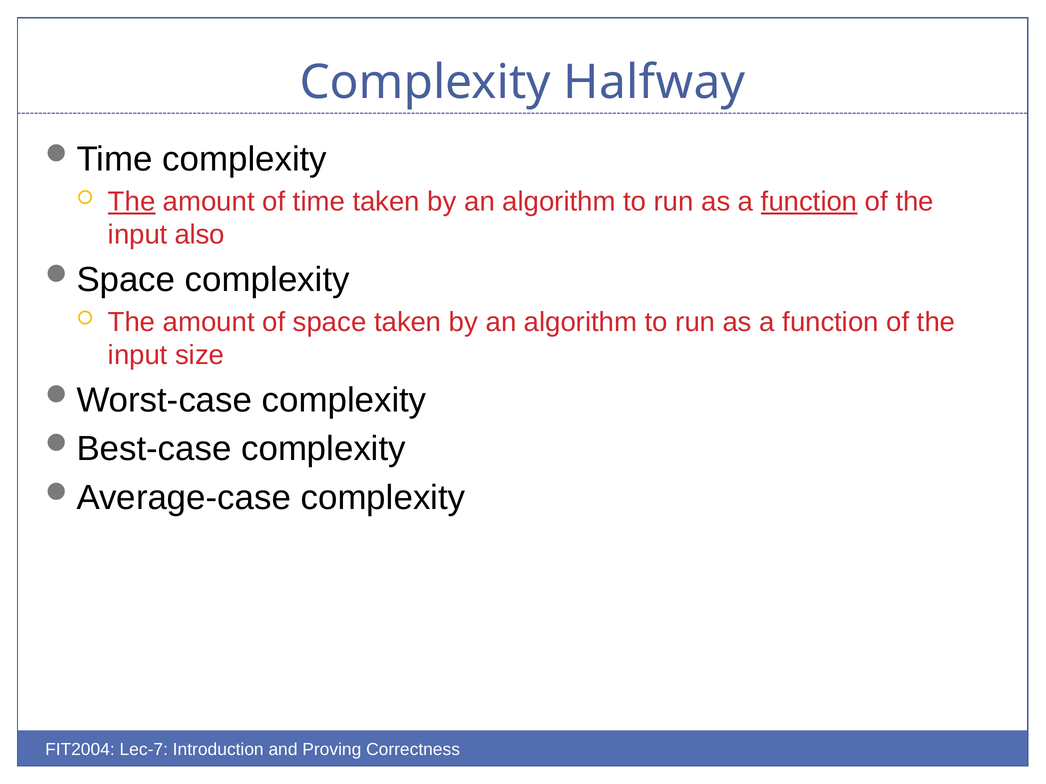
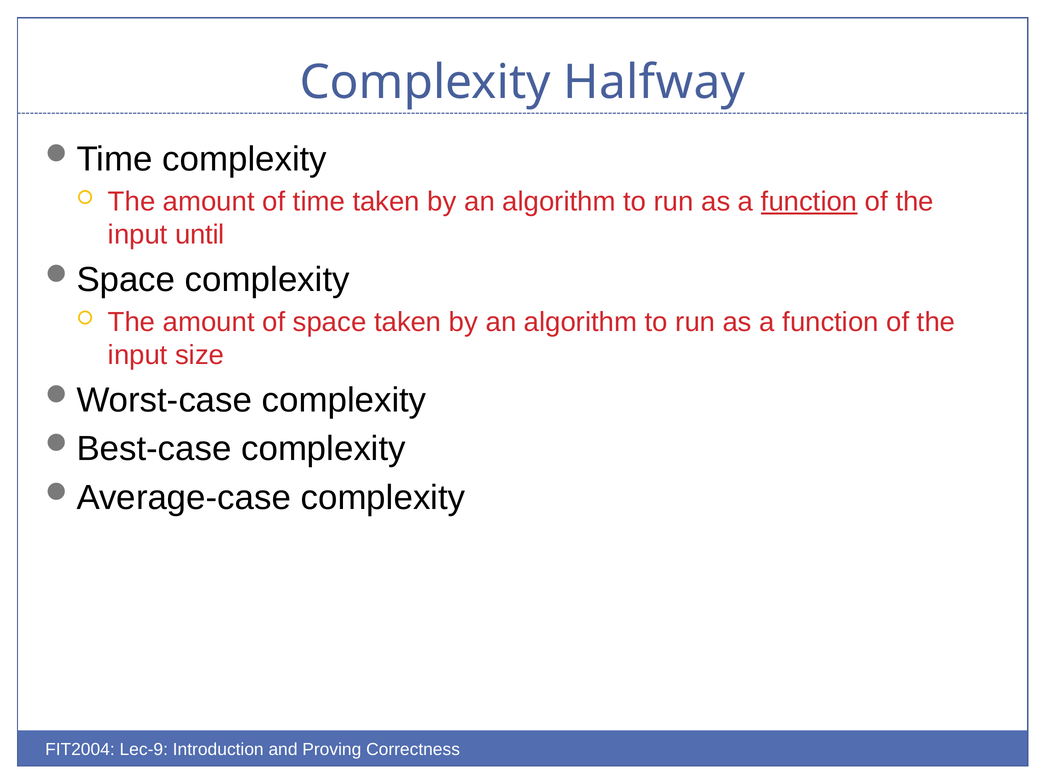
The underline: present -> none (132, 202)
also: also -> until (200, 235)
Lec-7: Lec-7 -> Lec-9 (144, 750)
